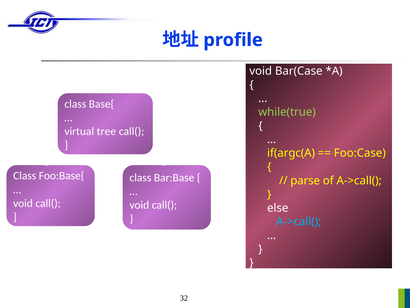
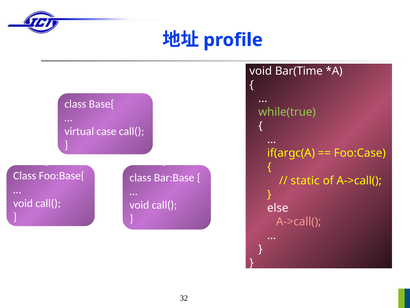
Bar(Case: Bar(Case -> Bar(Time (299, 71)
tree: tree -> case (107, 131)
parse: parse -> static (305, 180)
A->call( colour: light blue -> pink (299, 221)
